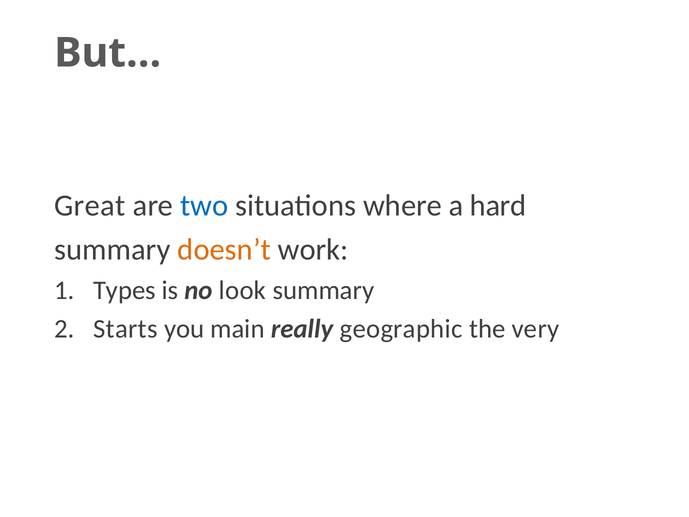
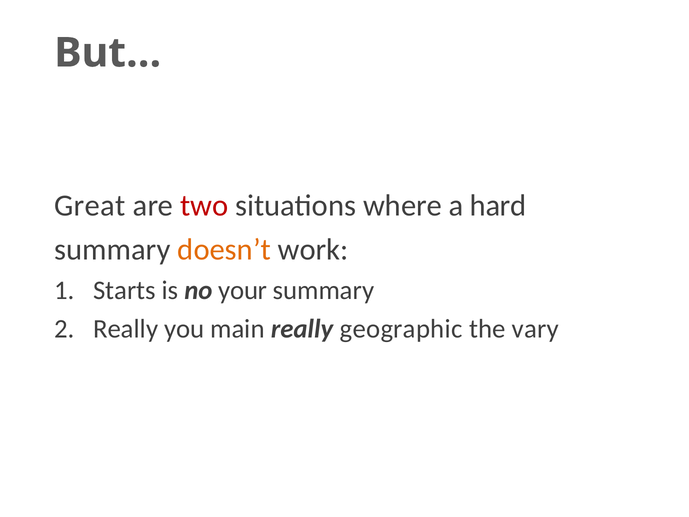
two colour: blue -> red (204, 206)
Types: Types -> Starts (124, 290)
look: look -> your (243, 290)
Starts: Starts -> Really (126, 329)
very: very -> vary (535, 329)
